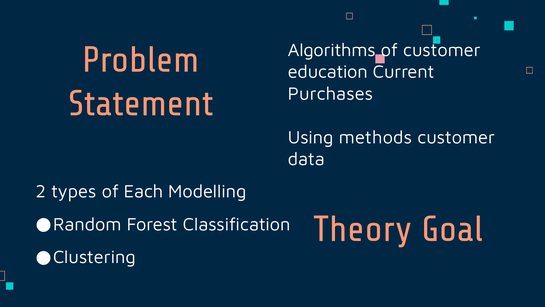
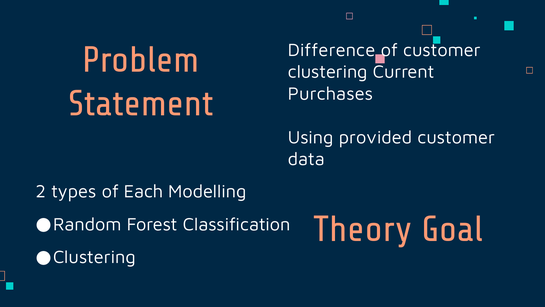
Algorithms: Algorithms -> Difference (332, 50)
education: education -> clustering (328, 72)
methods: methods -> provided (376, 137)
